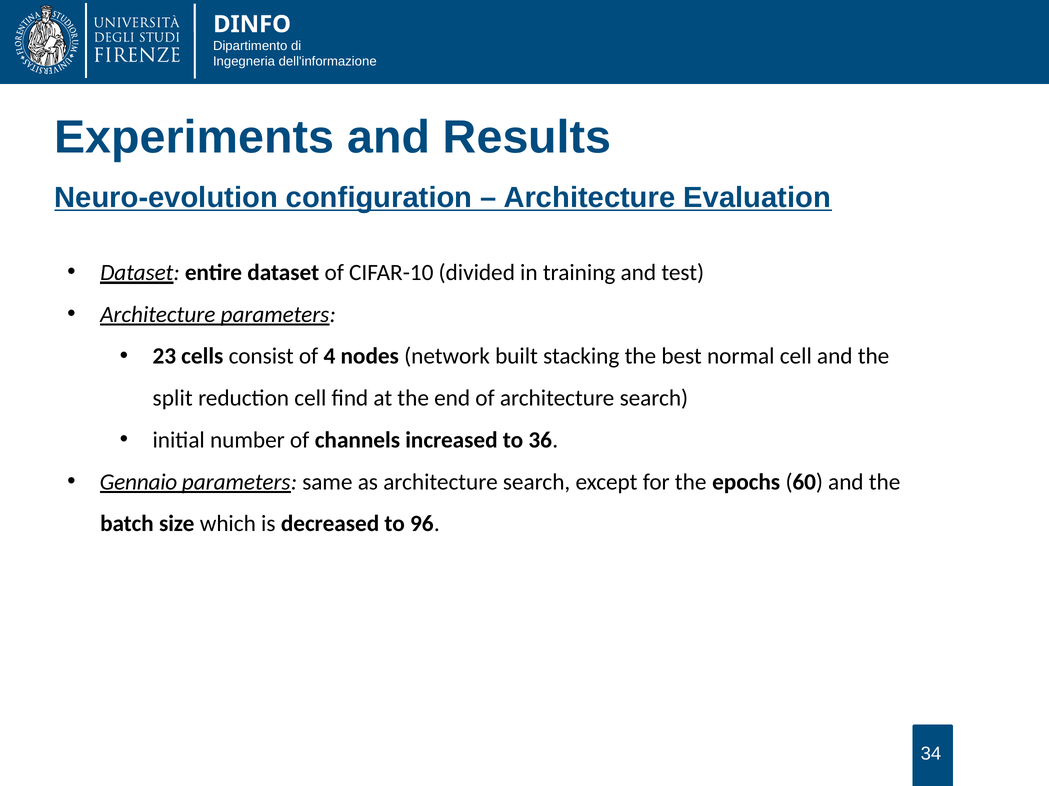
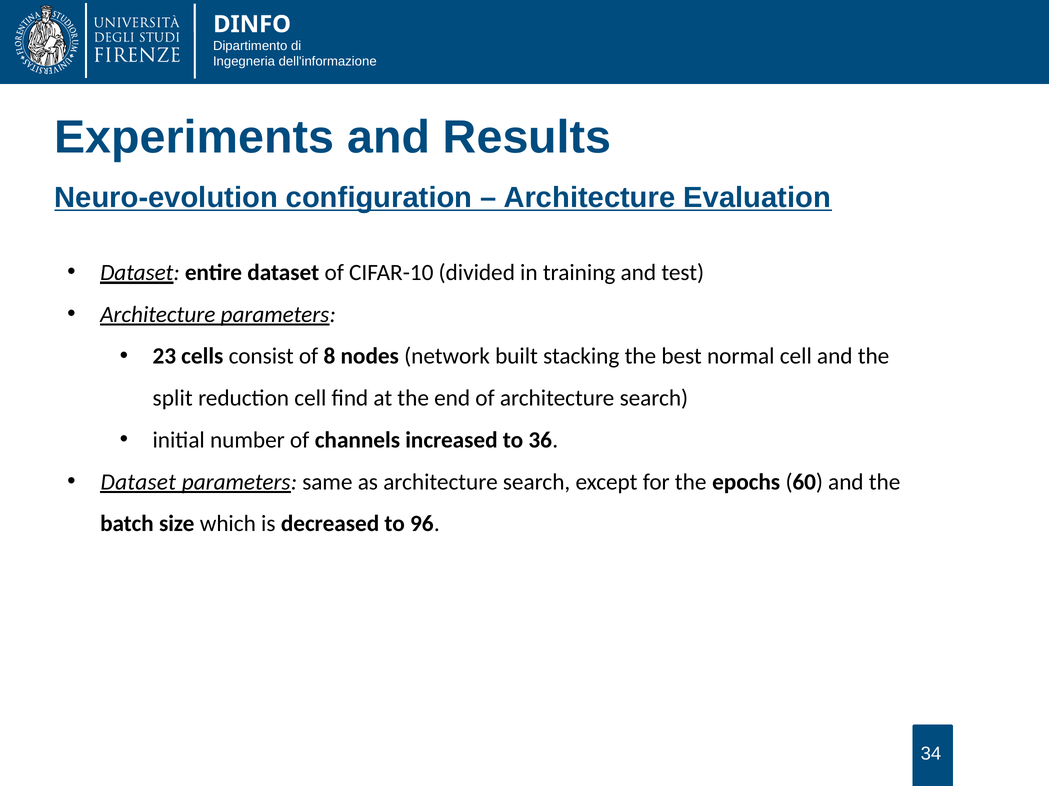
4: 4 -> 8 (330, 357)
Gennaio: Gennaio -> Dataset (138, 482)
